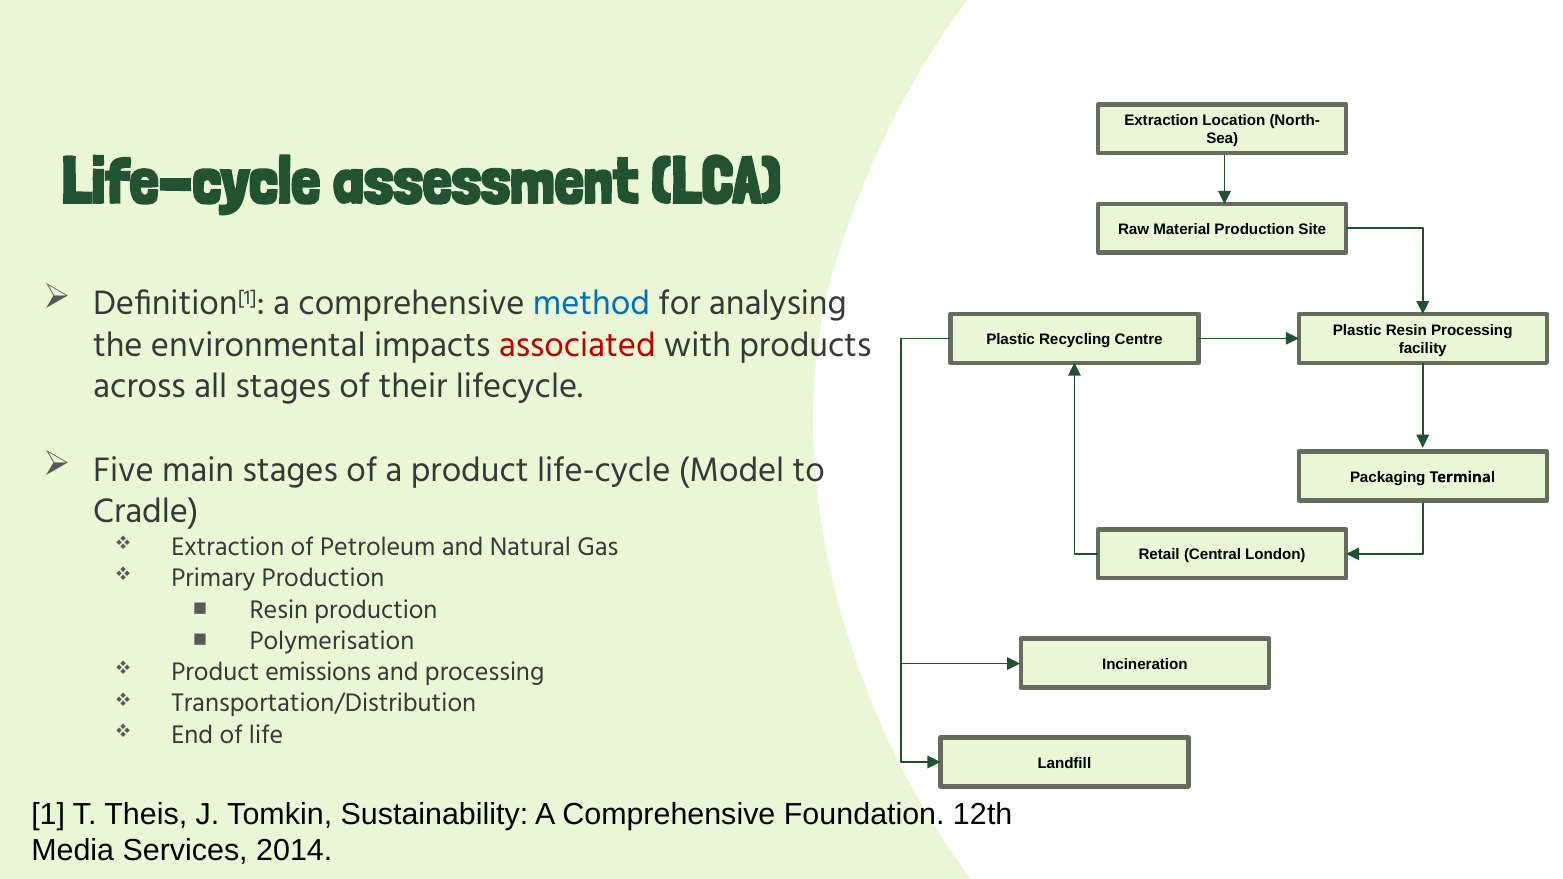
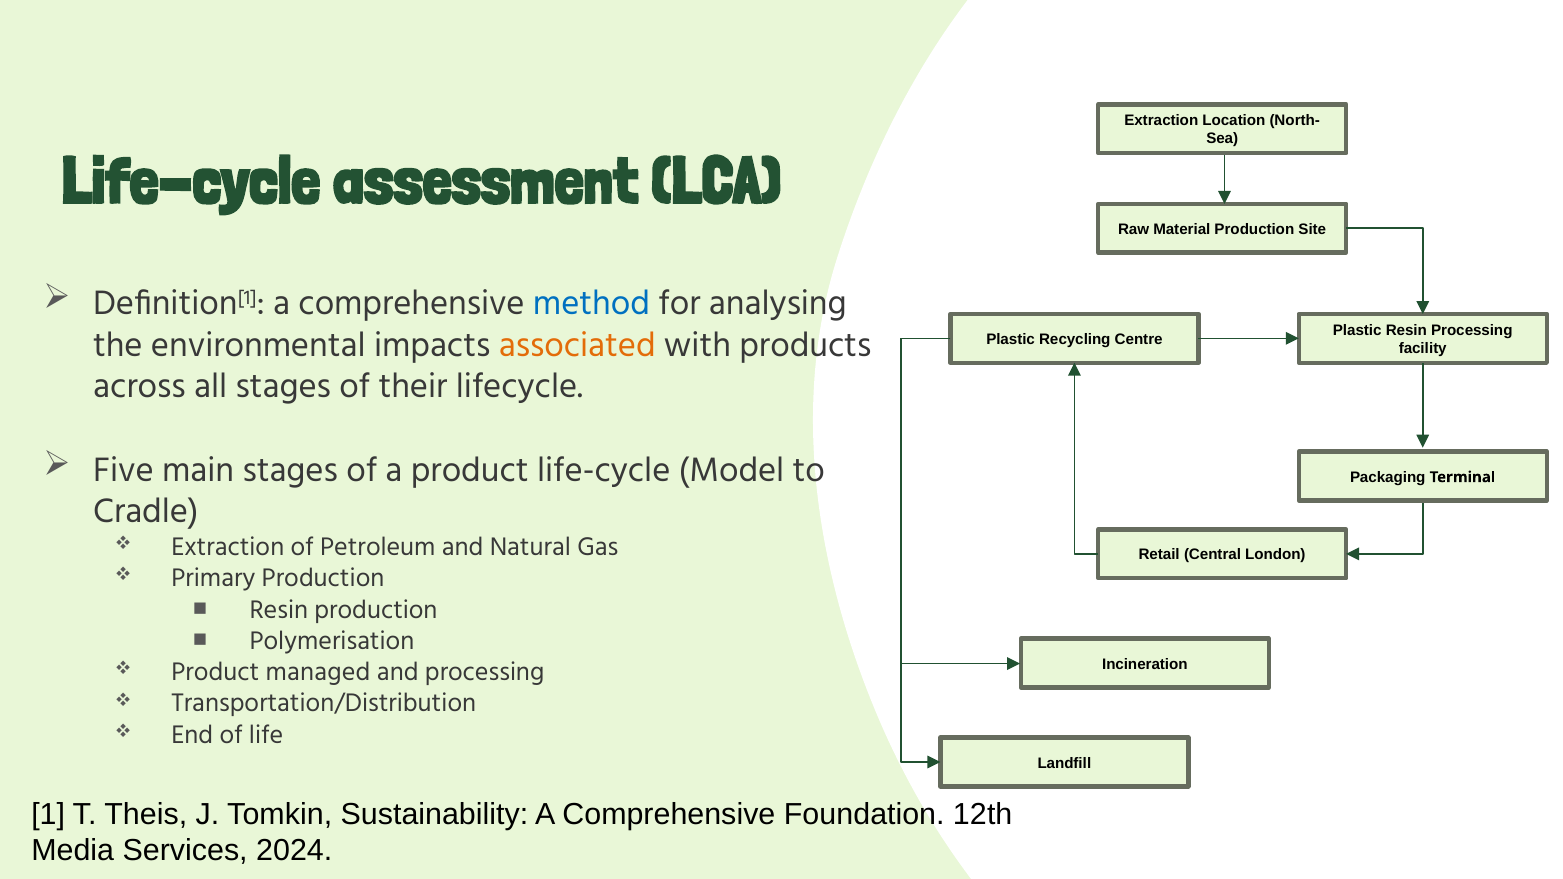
associated colour: red -> orange (577, 345)
emissions: emissions -> managed (318, 672)
2014: 2014 -> 2024 (294, 851)
